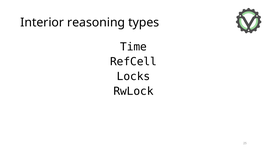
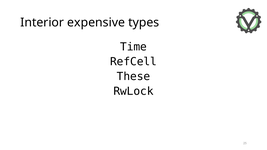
reasoning: reasoning -> expensive (96, 22)
Locks: Locks -> These (133, 76)
